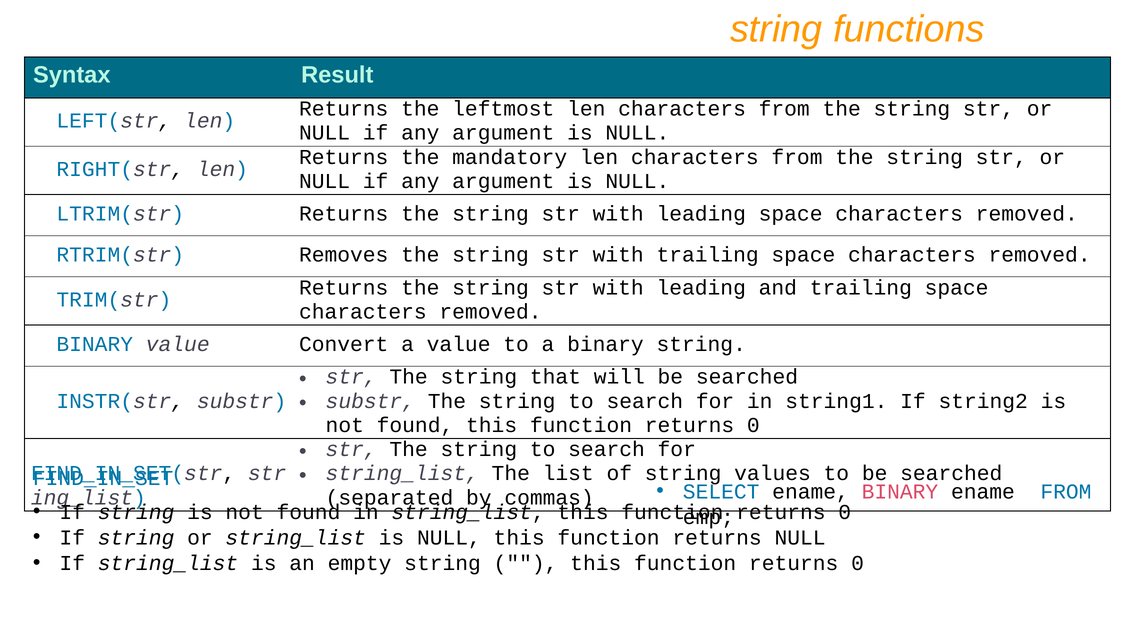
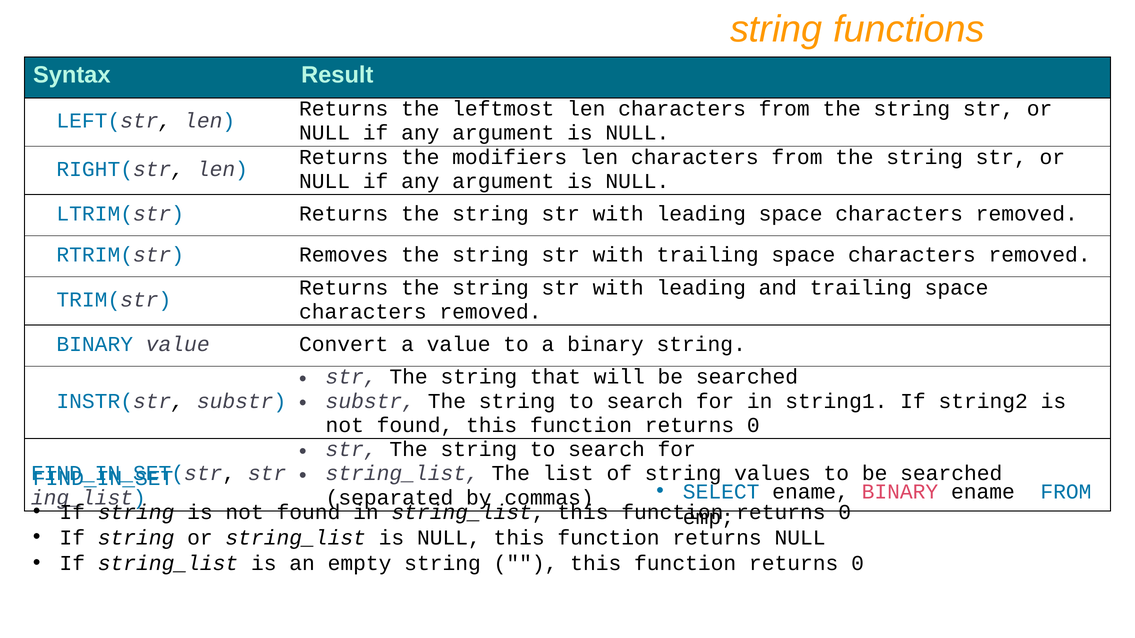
mandatory: mandatory -> modifiers (510, 157)
